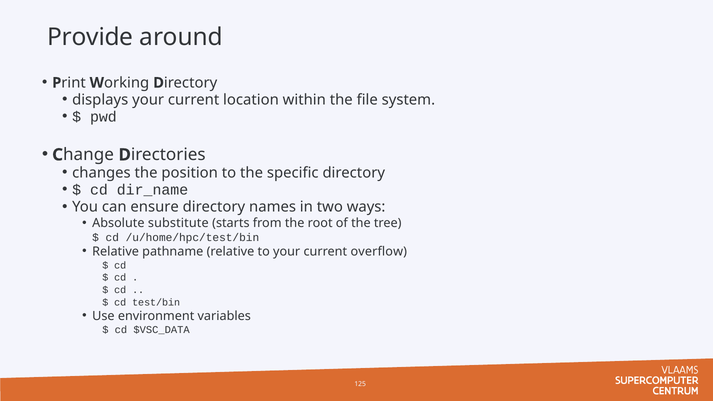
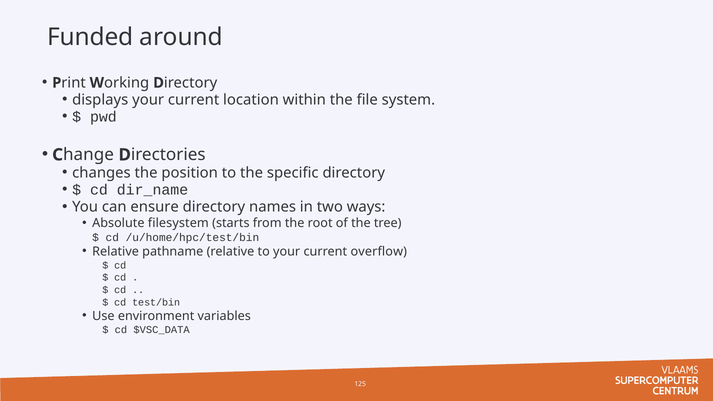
Provide: Provide -> Funded (90, 37)
substitute: substitute -> filesystem (178, 223)
